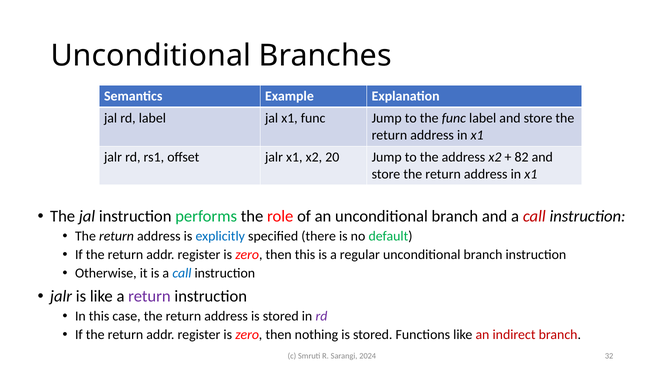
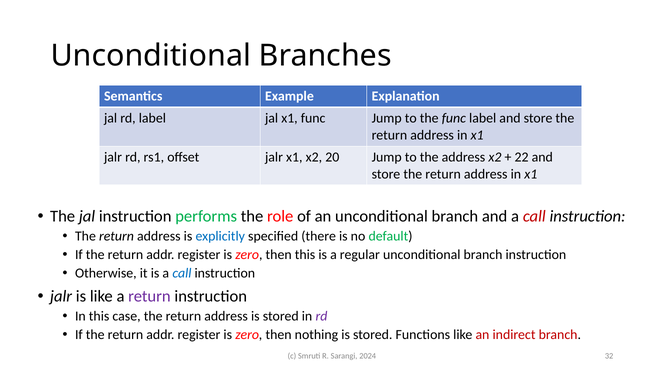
82: 82 -> 22 (522, 157)
